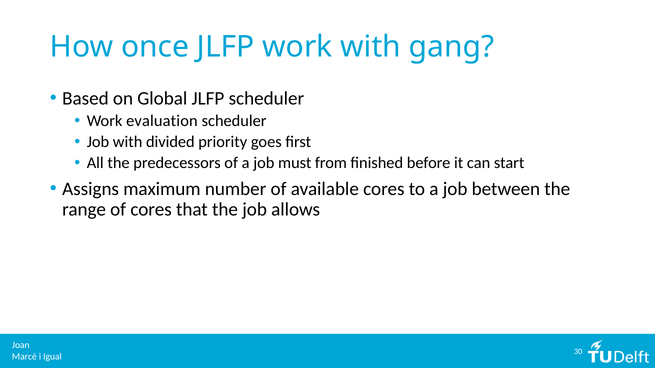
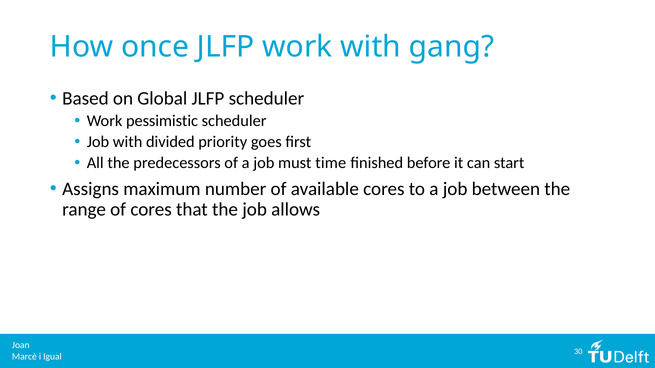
evaluation: evaluation -> pessimistic (162, 121)
from: from -> time (331, 163)
